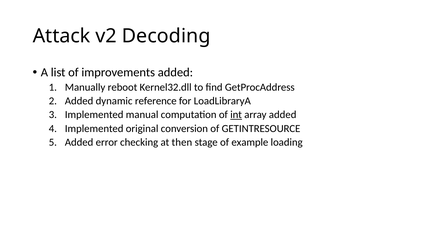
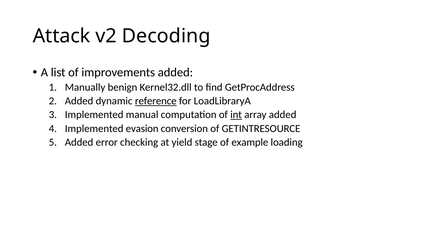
reboot: reboot -> benign (123, 87)
reference underline: none -> present (156, 101)
original: original -> evasion (142, 129)
then: then -> yield (182, 143)
